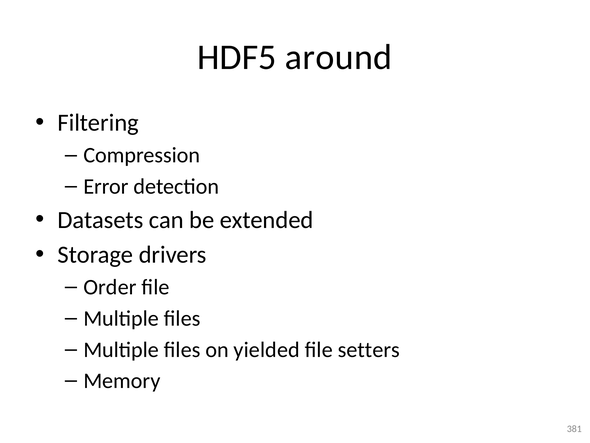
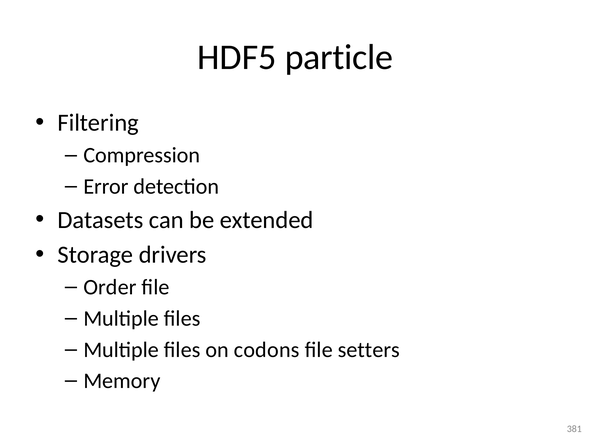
around: around -> particle (339, 57)
yielded: yielded -> codons (267, 349)
